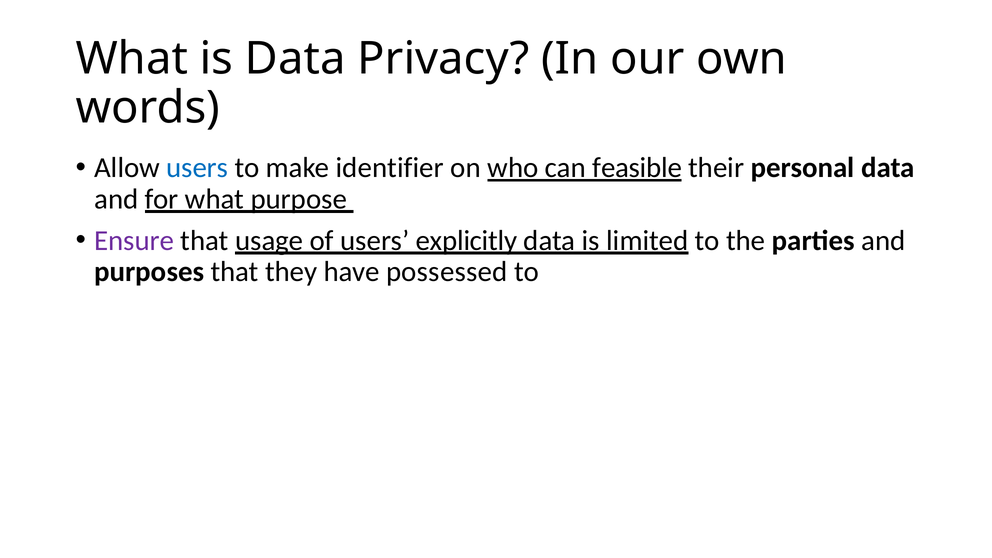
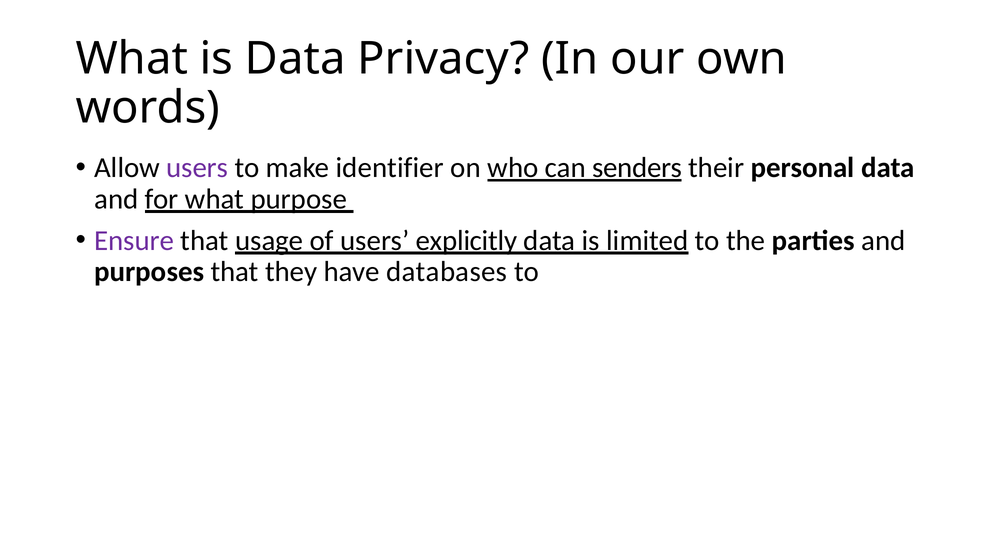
users colour: blue -> purple (197, 168)
feasible: feasible -> senders (637, 168)
possessed: possessed -> databases (447, 272)
